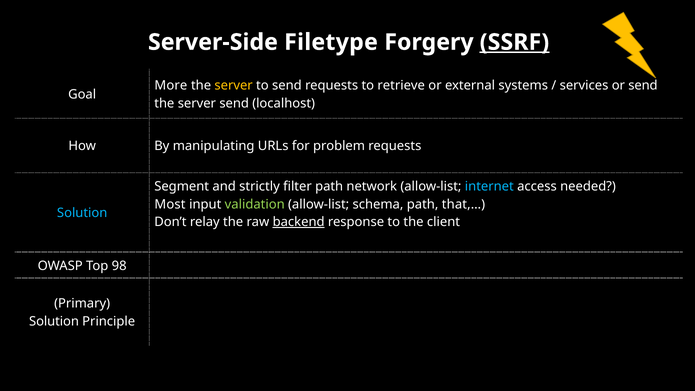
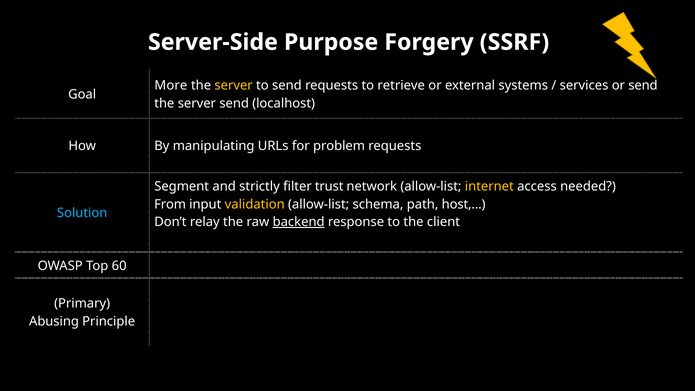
Filetype: Filetype -> Purpose (331, 42)
SSRF underline: present -> none (514, 42)
filter path: path -> trust (329, 187)
internet colour: light blue -> yellow (489, 187)
Most: Most -> From (170, 204)
validation colour: light green -> yellow (255, 204)
that,…: that,… -> host,… (464, 204)
98: 98 -> 60 (119, 266)
Solution: Solution -> Abusing (54, 321)
